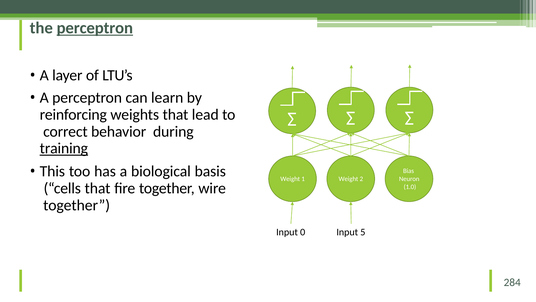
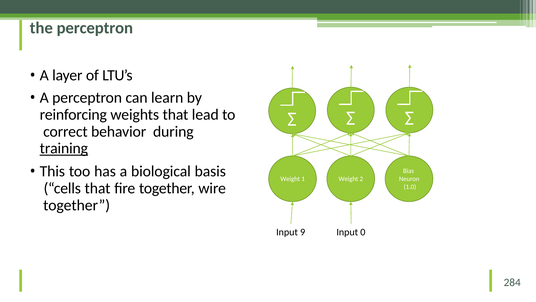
perceptron underline: present -> none (95, 28)
0: 0 -> 9 (303, 232)
5: 5 -> 0 (363, 232)
